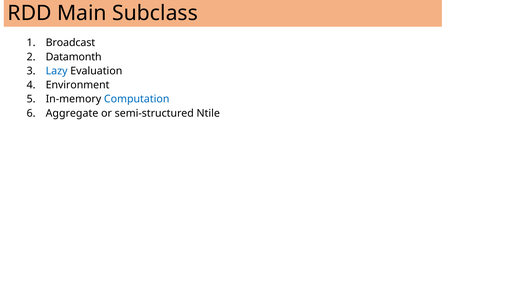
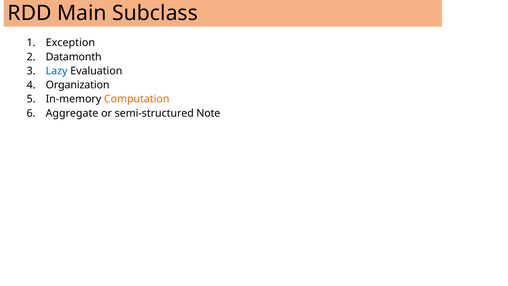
Broadcast: Broadcast -> Exception (70, 43)
Environment: Environment -> Organization (78, 85)
Computation colour: blue -> orange (137, 99)
Ntile: Ntile -> Note (208, 113)
